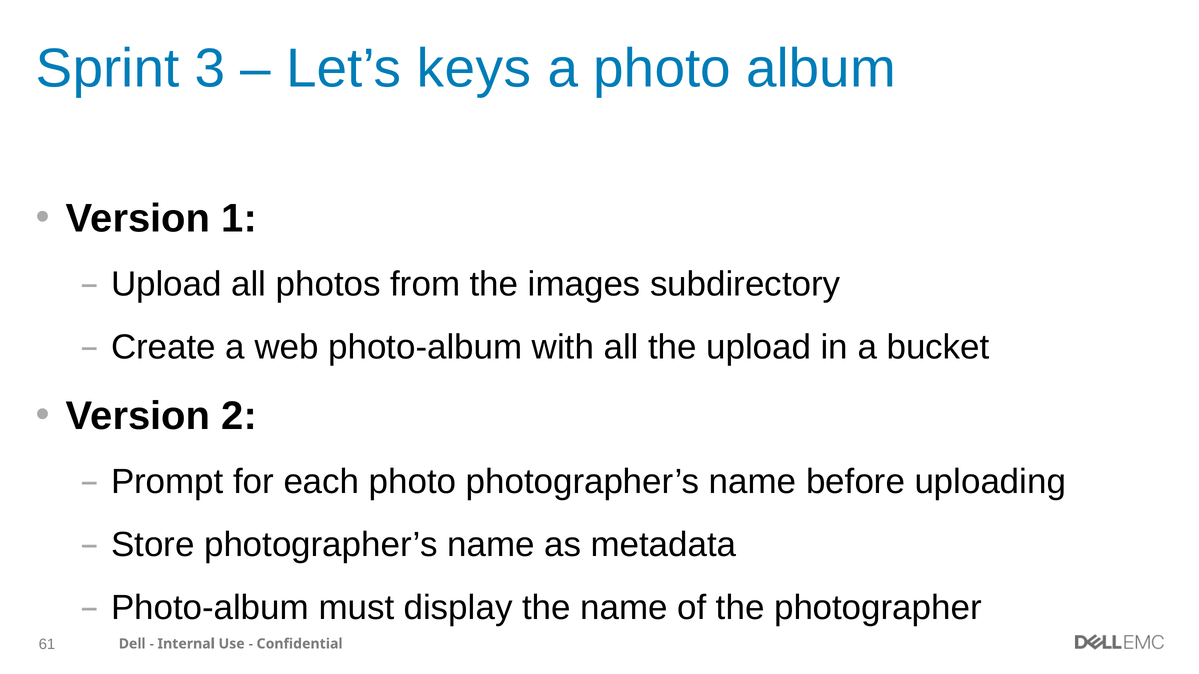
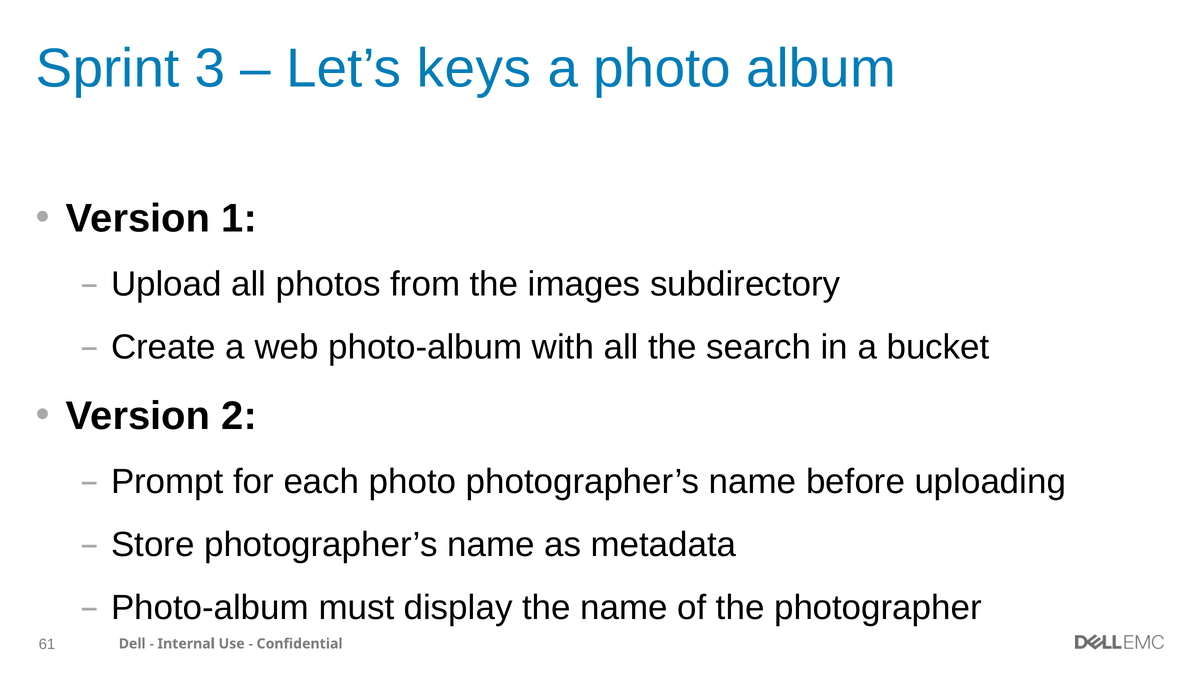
the upload: upload -> search (759, 347)
